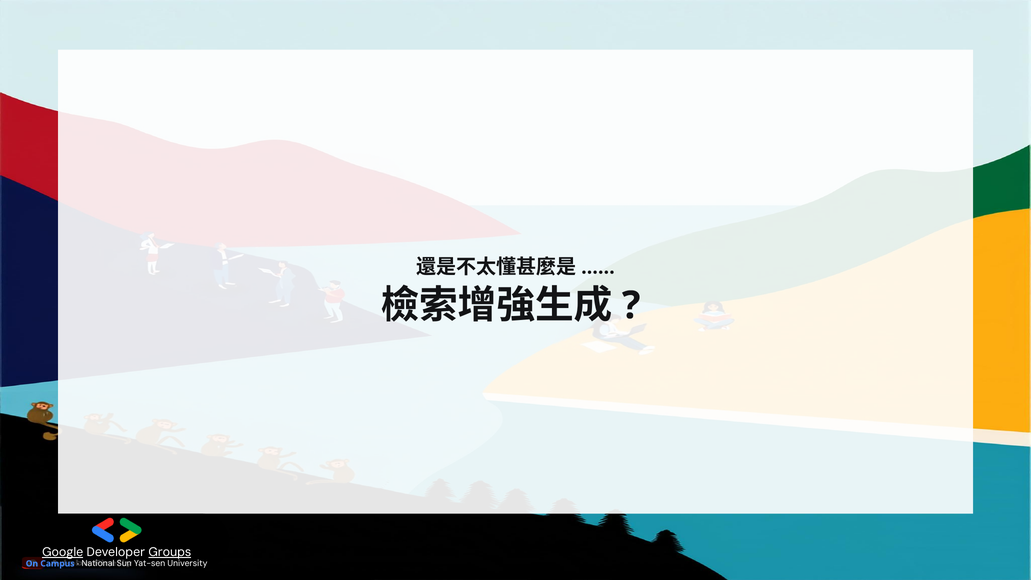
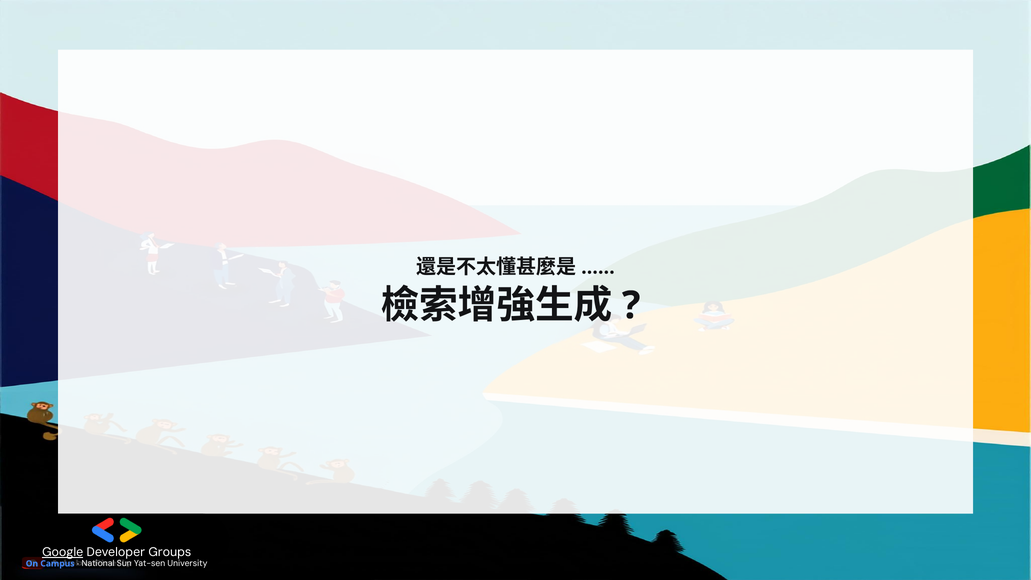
Groups underline: present -> none (170, 552)
